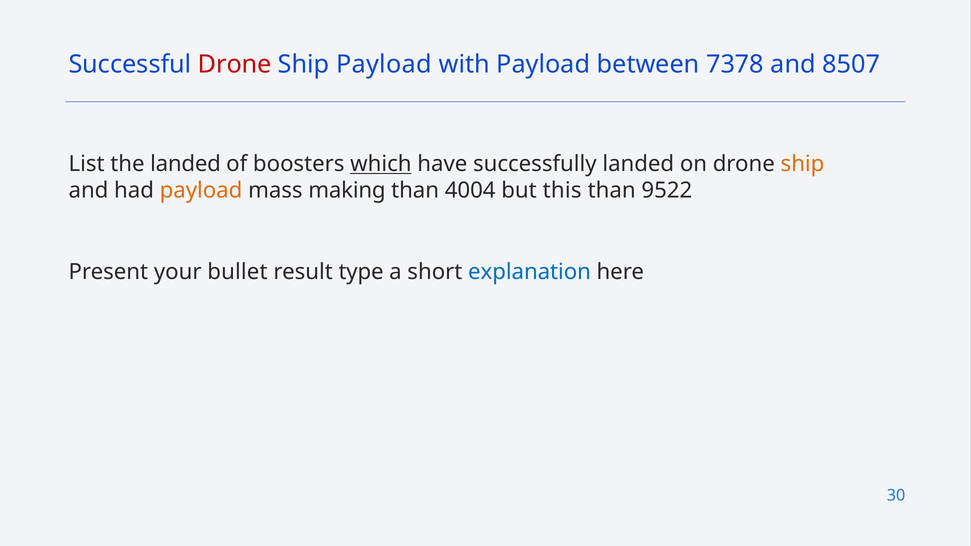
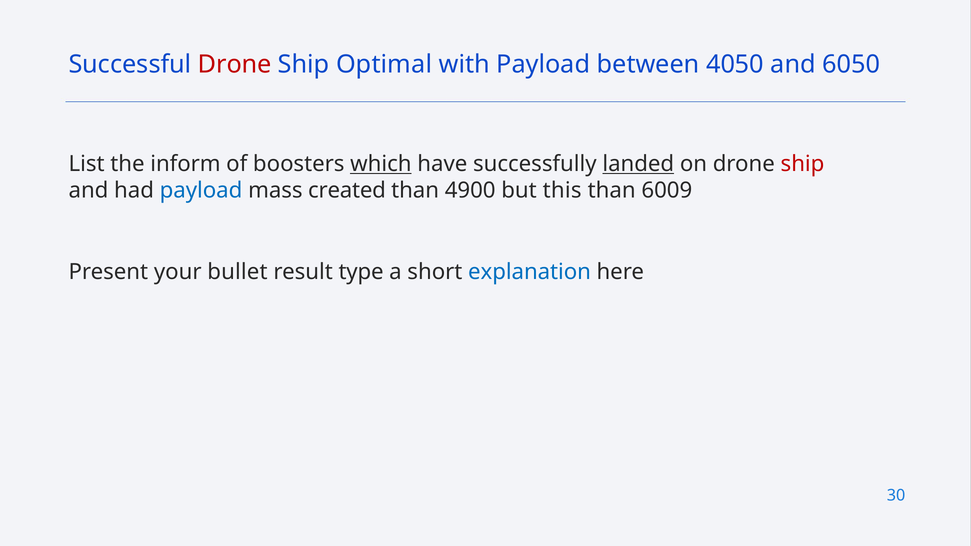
Ship Payload: Payload -> Optimal (384, 65)
7378: 7378 -> 4050 (735, 65)
8507: 8507 -> 6050 (851, 65)
the landed: landed -> inform (185, 164)
landed underline: none -> present (638, 164)
ship colour: orange -> red (803, 164)
payload colour: orange -> blue (201, 191)
making: making -> created (347, 191)
4004: 4004 -> 4900 (470, 191)
9522: 9522 -> 6009 (667, 191)
